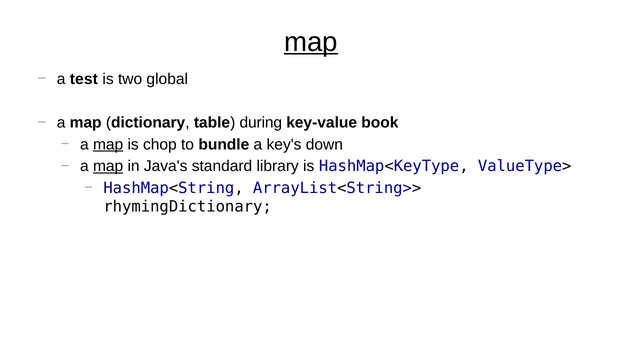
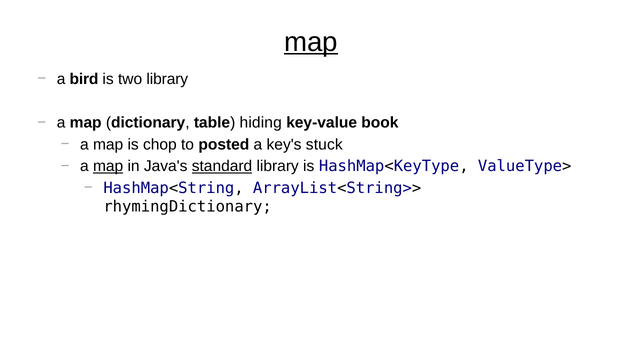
test: test -> bird (84, 79)
two global: global -> library (167, 79)
during: during -> hiding (261, 123)
map underline: present -> none (108, 144)
bundle: bundle -> posted (224, 144)
down: down -> stuck (324, 144)
standard underline: none -> present (222, 166)
